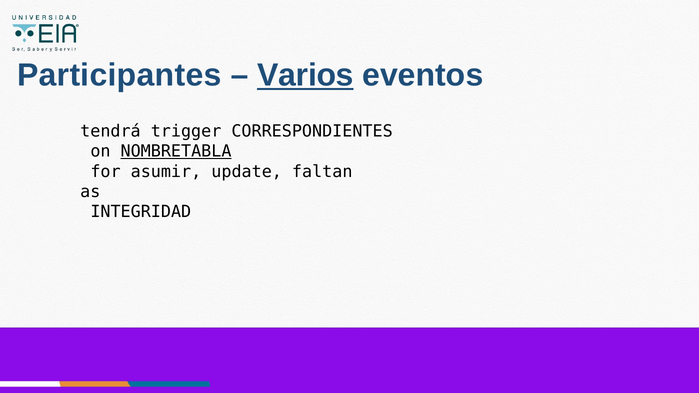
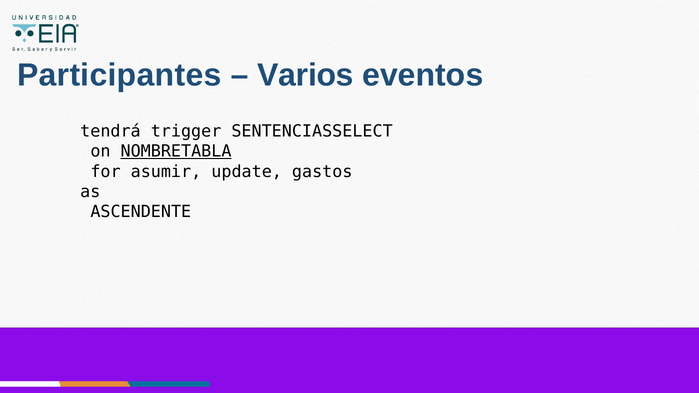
Varios underline: present -> none (305, 75)
CORRESPONDIENTES: CORRESPONDIENTES -> SENTENCIASSELECT (312, 131)
faltan: faltan -> gastos (322, 172)
INTEGRIDAD: INTEGRIDAD -> ASCENDENTE (141, 212)
